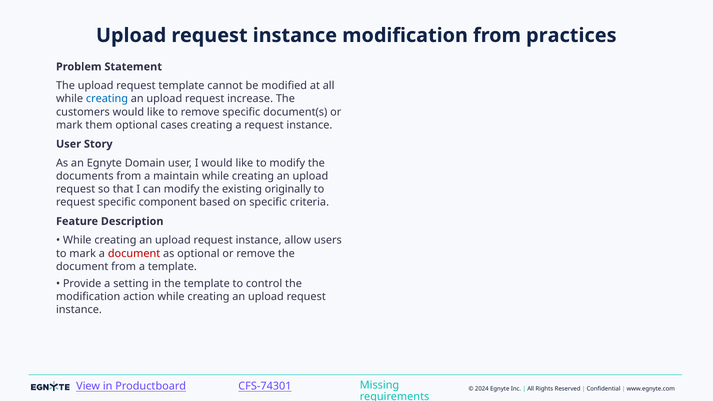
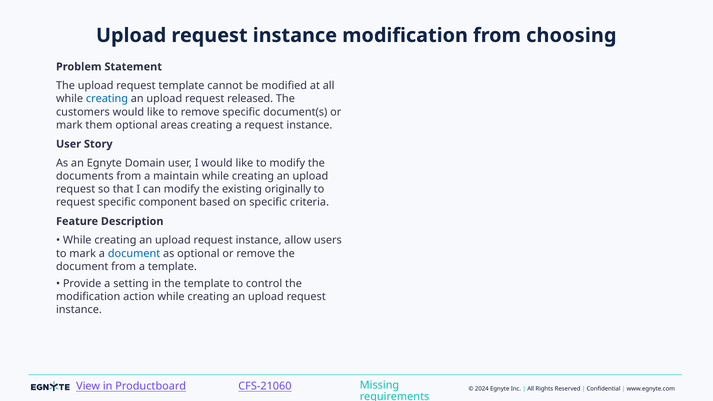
practices: practices -> choosing (571, 35)
increase: increase -> released (250, 99)
cases: cases -> areas (174, 125)
document colour: red -> blue (134, 253)
CFS-74301: CFS-74301 -> CFS-21060 (265, 386)
